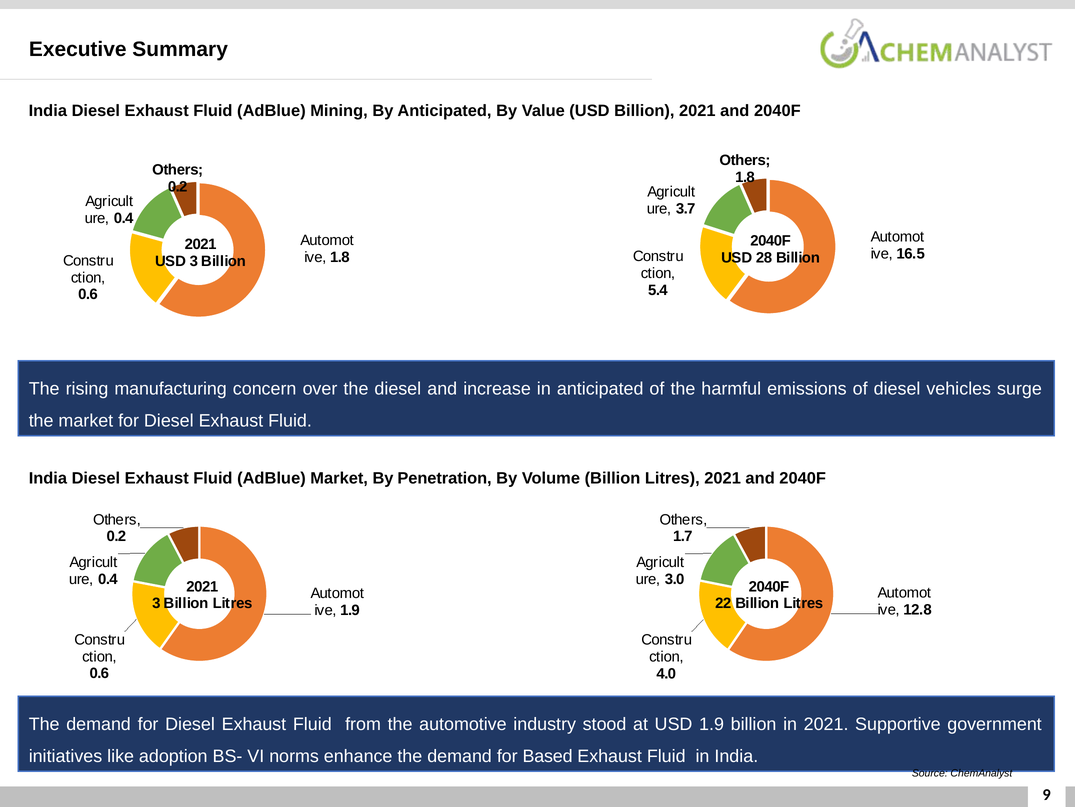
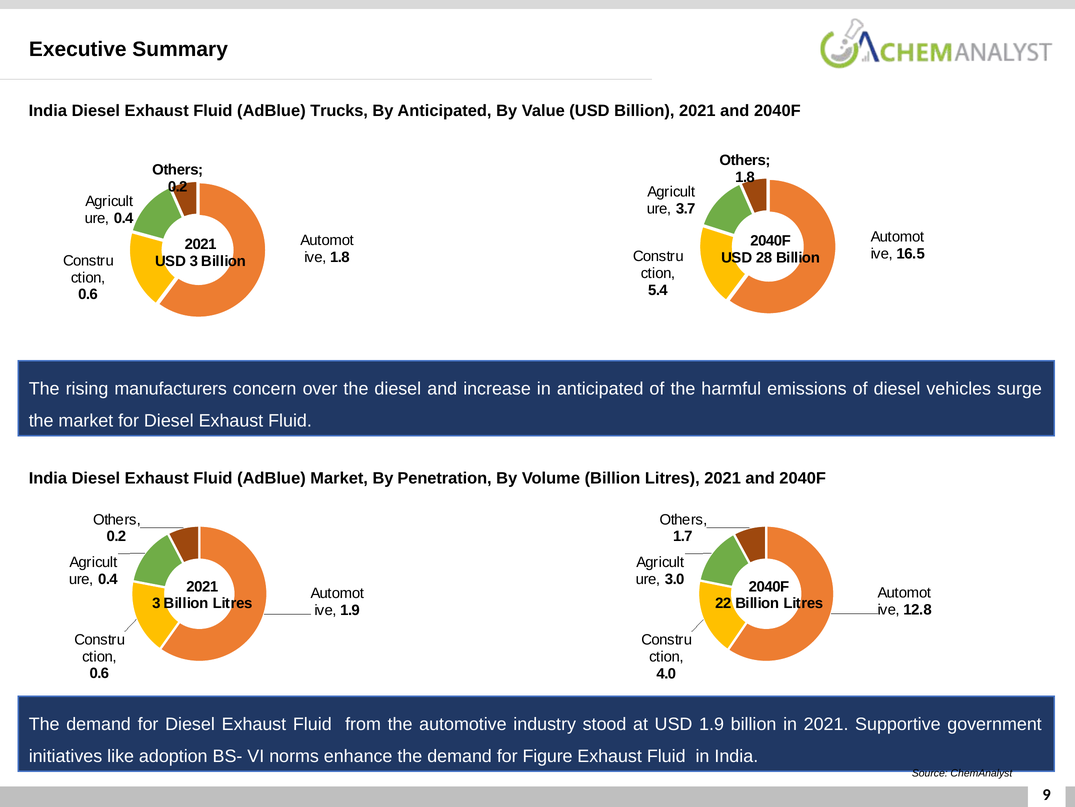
Mining: Mining -> Trucks (339, 111)
manufacturing: manufacturing -> manufacturers (171, 388)
Based: Based -> Figure (548, 756)
